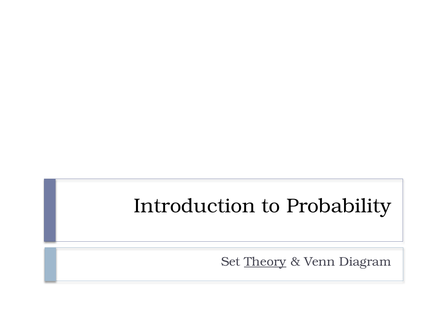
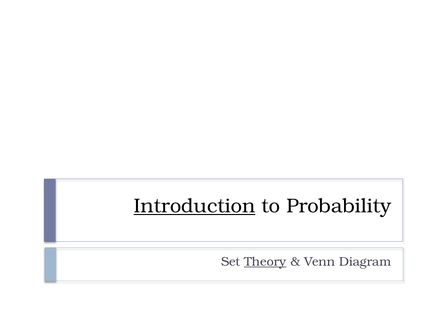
Introduction underline: none -> present (194, 206)
